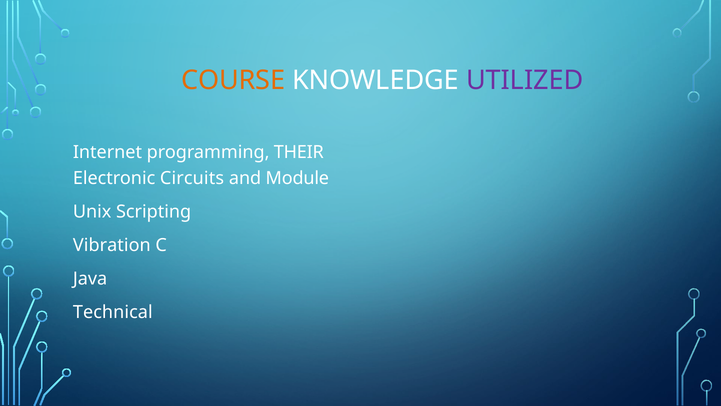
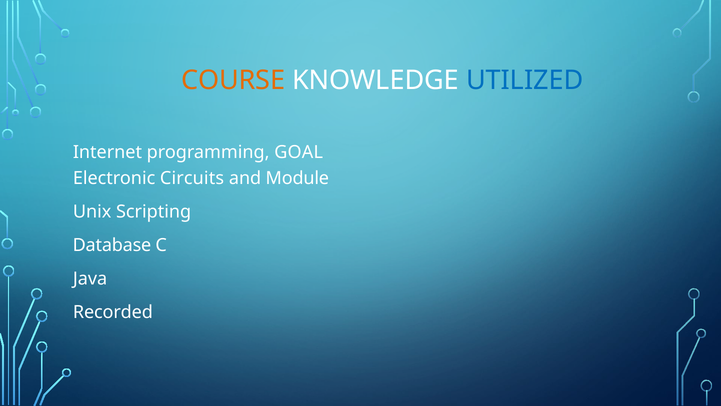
UTILIZED colour: purple -> blue (525, 80)
THEIR: THEIR -> GOAL (299, 152)
Vibration: Vibration -> Database (112, 245)
Technical: Technical -> Recorded (113, 312)
